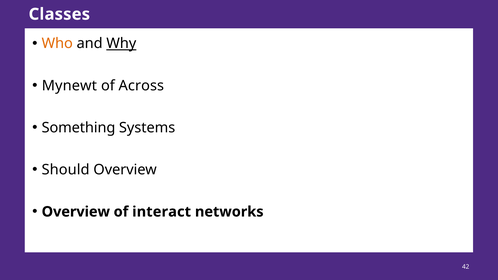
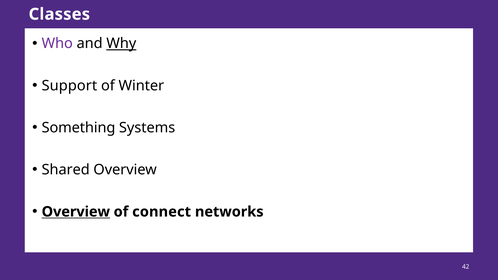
Who colour: orange -> purple (57, 44)
Mynewt: Mynewt -> Support (69, 86)
Across: Across -> Winter (141, 86)
Should: Should -> Shared (66, 170)
Overview underline: none -> present (76, 212)
interact: interact -> connect (162, 212)
